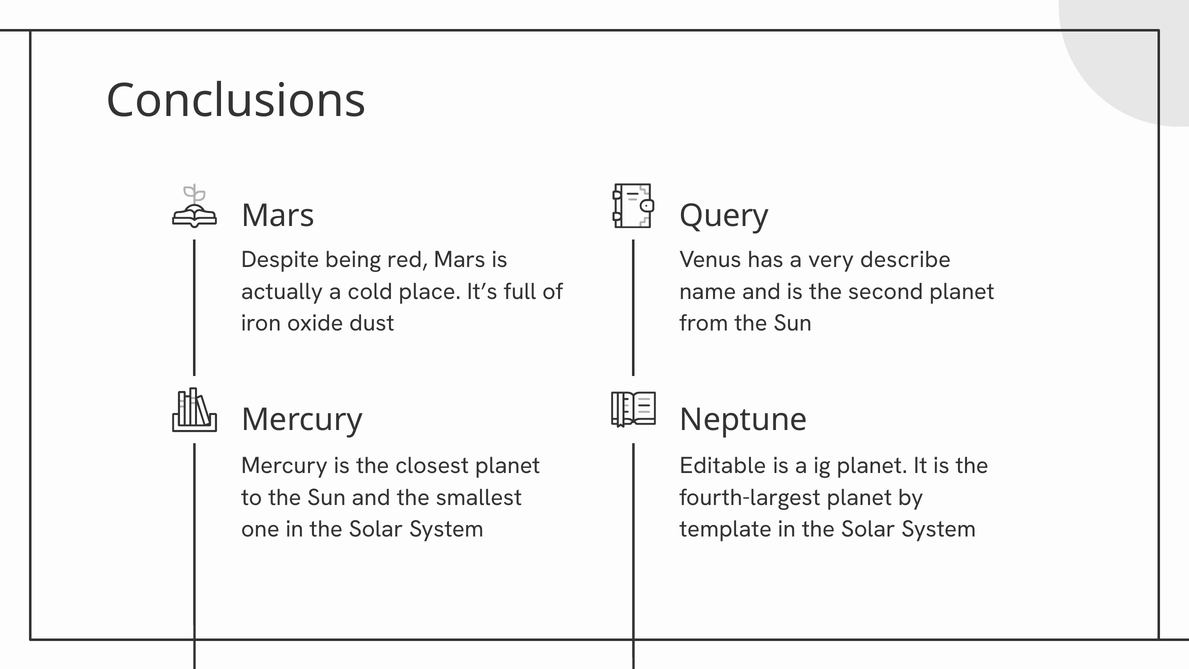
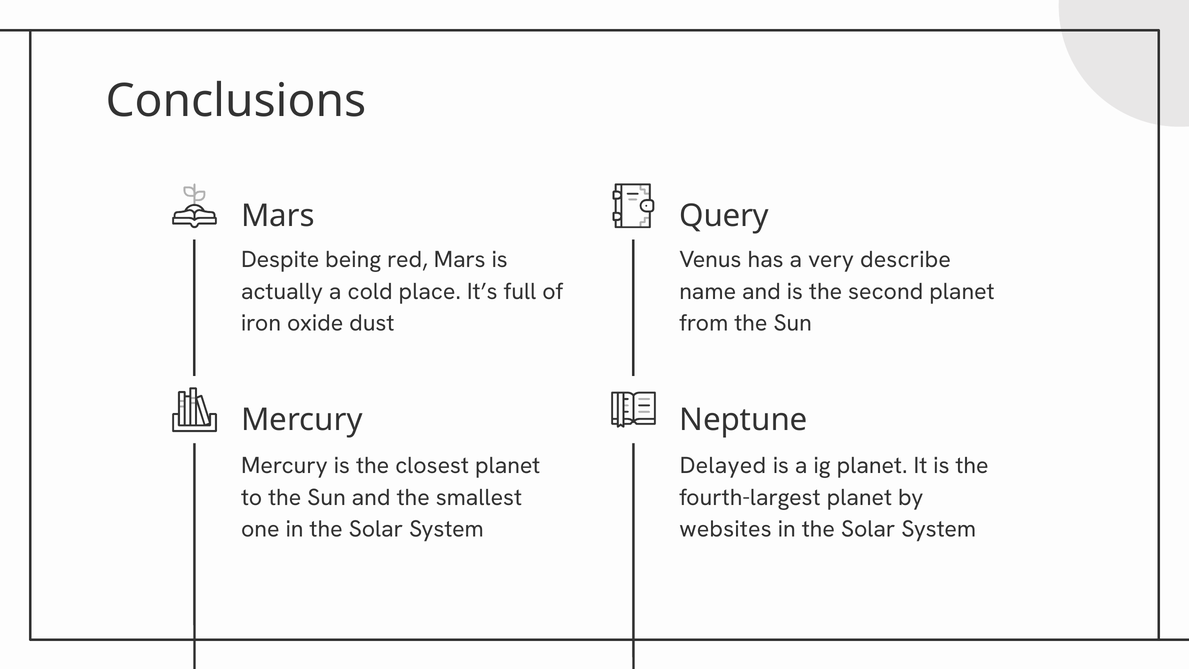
Editable: Editable -> Delayed (723, 465)
template: template -> websites (725, 529)
